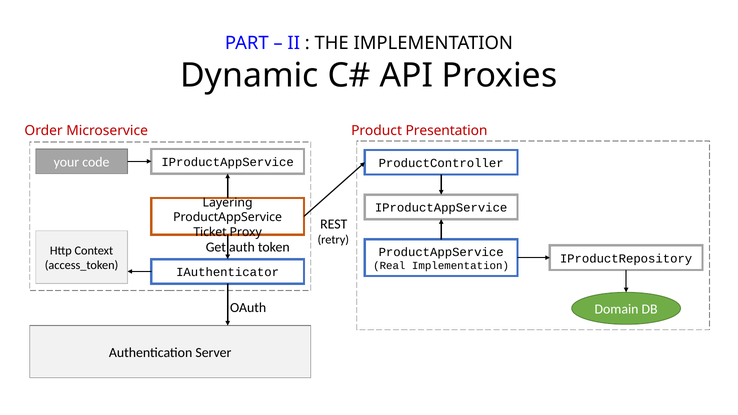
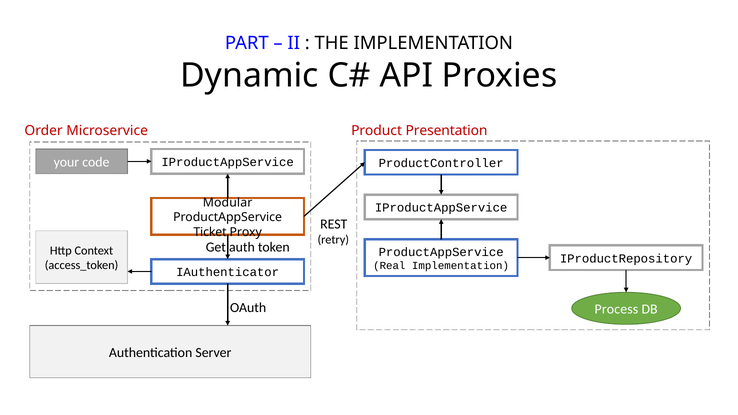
Layering: Layering -> Modular (228, 203)
Domain: Domain -> Process (616, 309)
